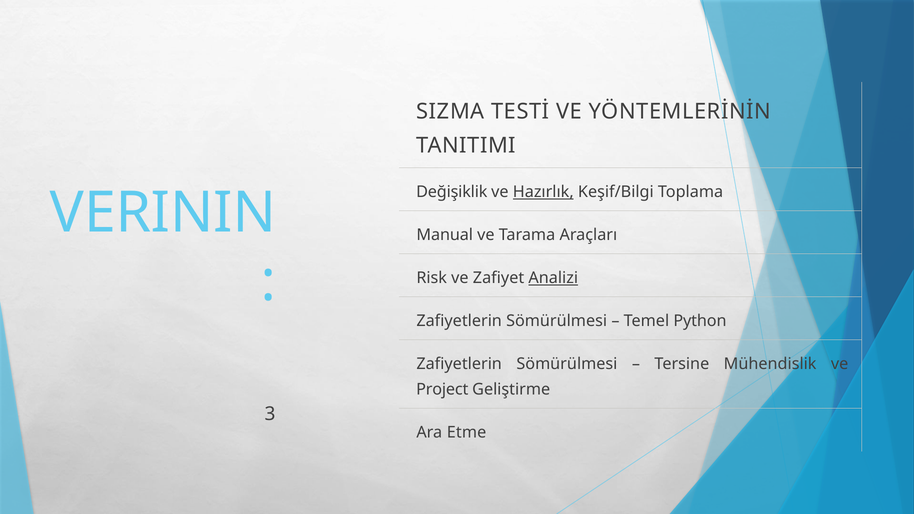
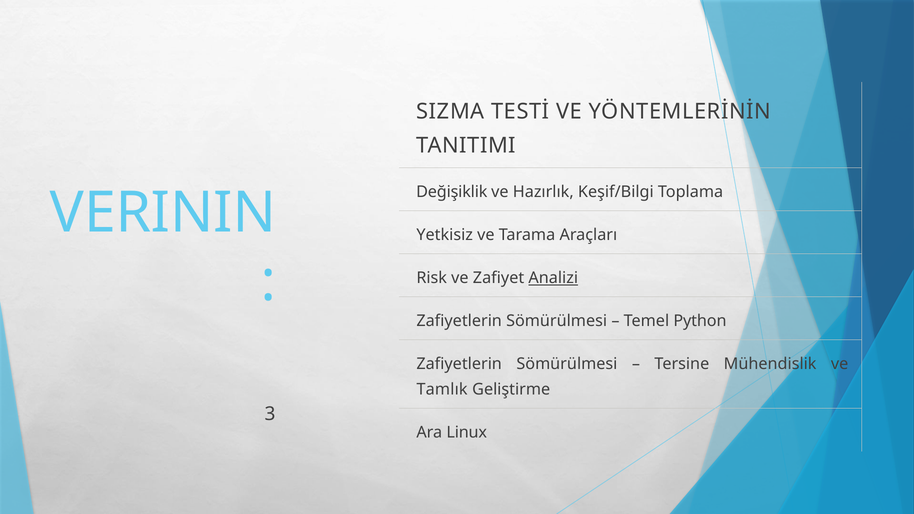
Hazırlık underline: present -> none (543, 192)
Manual: Manual -> Yetkisiz (445, 235)
Project: Project -> Tamlık (442, 389)
Etme: Etme -> Linux (467, 432)
